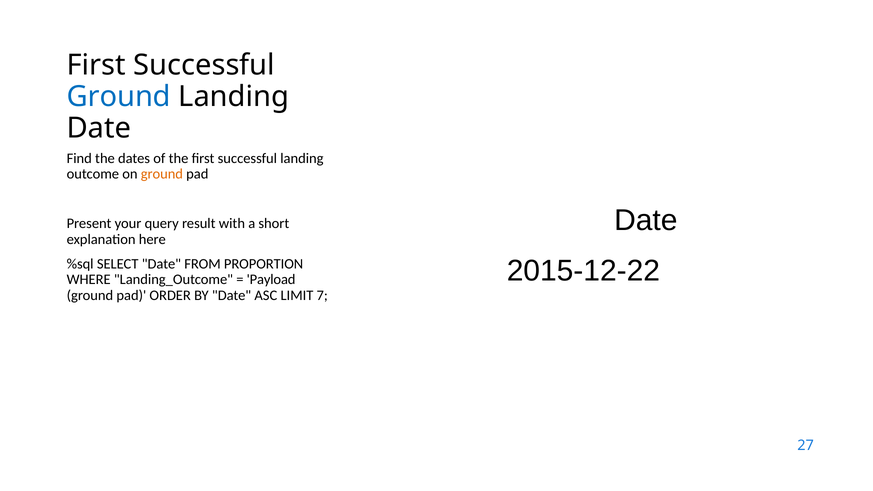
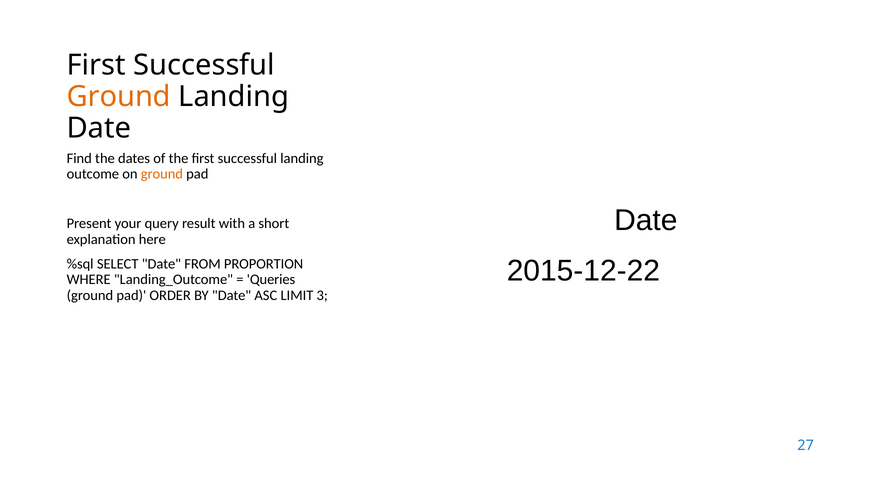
Ground colour: blue -> orange (119, 97)
Payload: Payload -> Queries (271, 280)
7: 7 -> 3 (322, 295)
